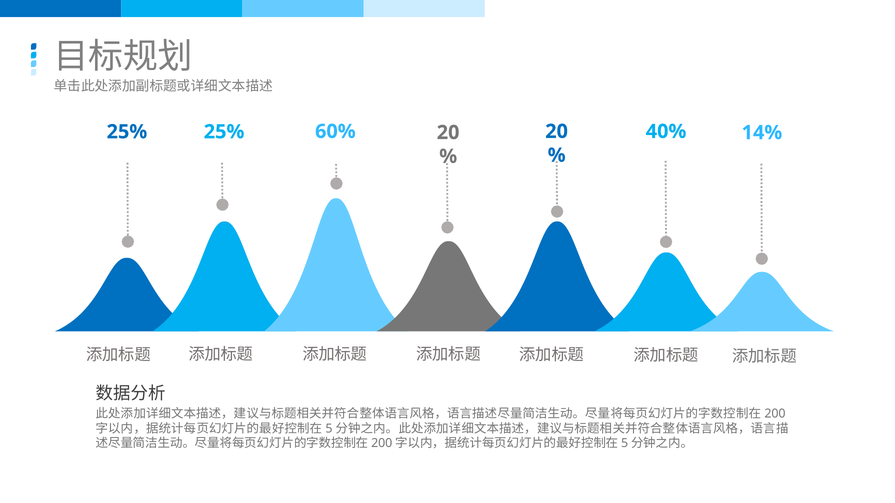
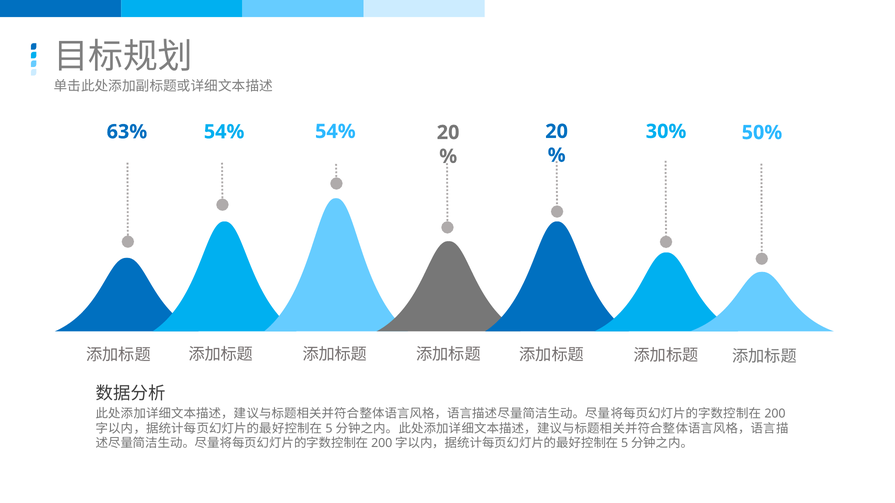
60%: 60% -> 54% (335, 132)
40%: 40% -> 30% (666, 132)
25%: 25% -> 63% (127, 132)
25%: 25% -> 54% (224, 132)
14%: 14% -> 50% (762, 133)
